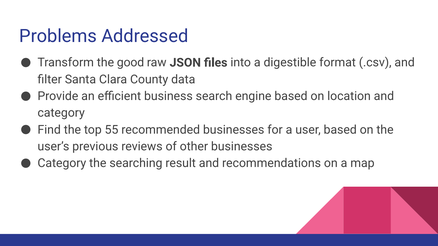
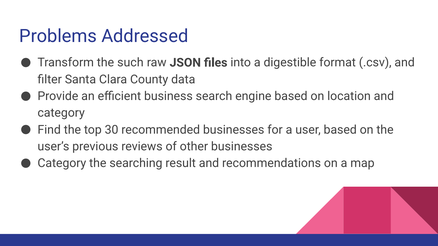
good: good -> such (130, 63)
55: 55 -> 30 (112, 130)
